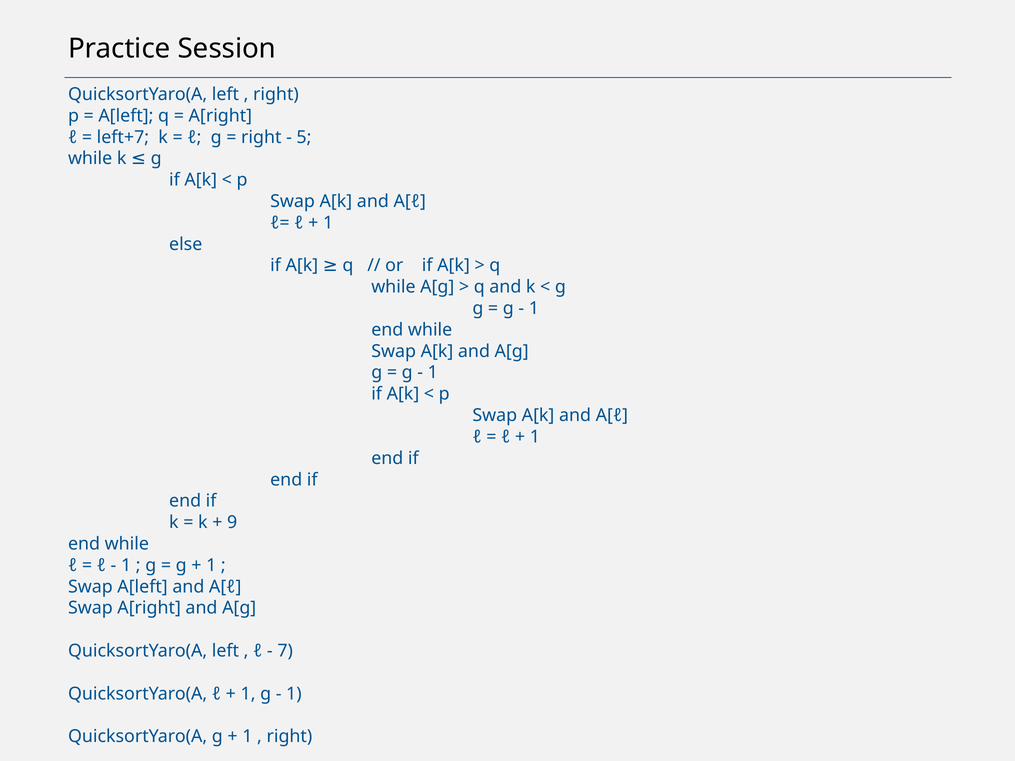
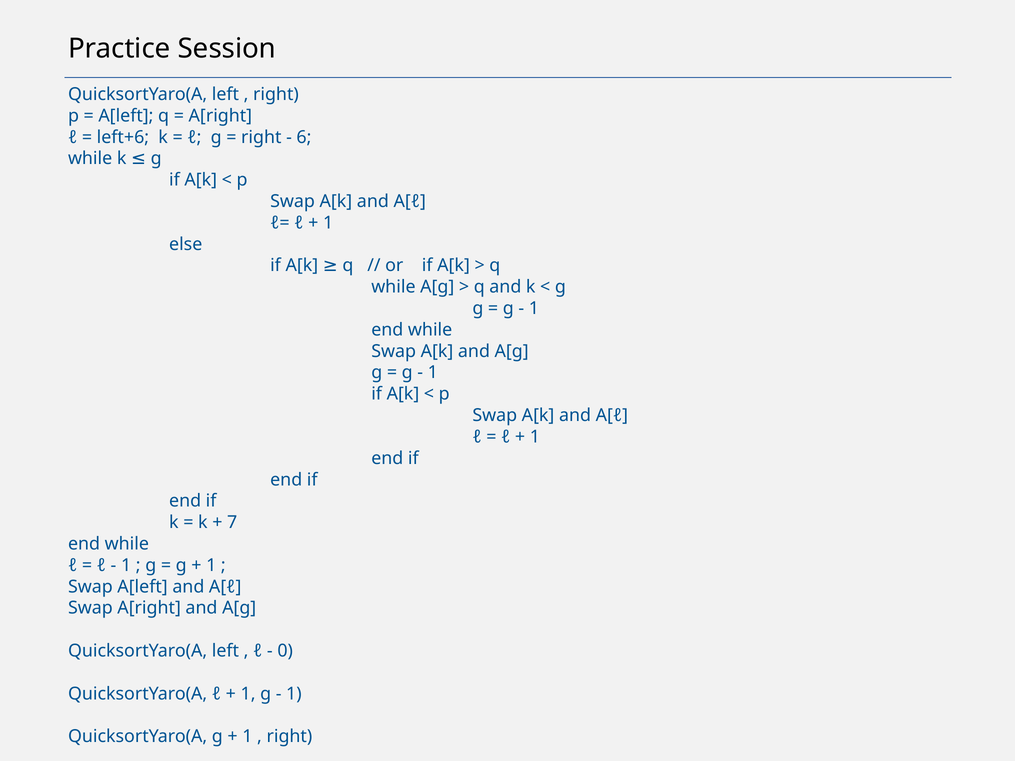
left+7: left+7 -> left+6 (123, 137)
5: 5 -> 6 (304, 137)
9: 9 -> 7 (232, 523)
7: 7 -> 0 (285, 651)
